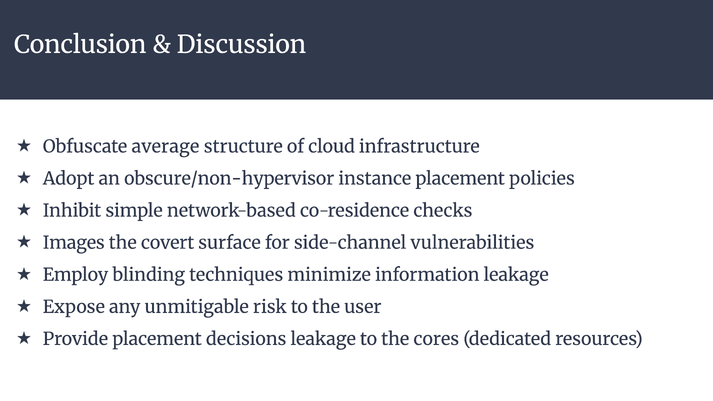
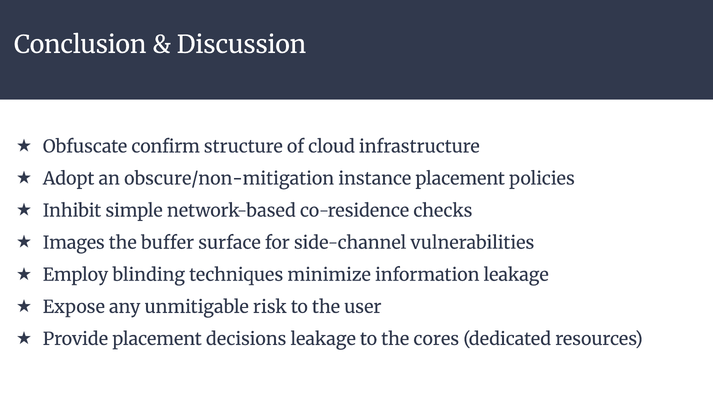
average: average -> confirm (166, 147)
obscure/non-hypervisor: obscure/non-hypervisor -> obscure/non-mitigation (229, 179)
covert: covert -> buffer (168, 243)
